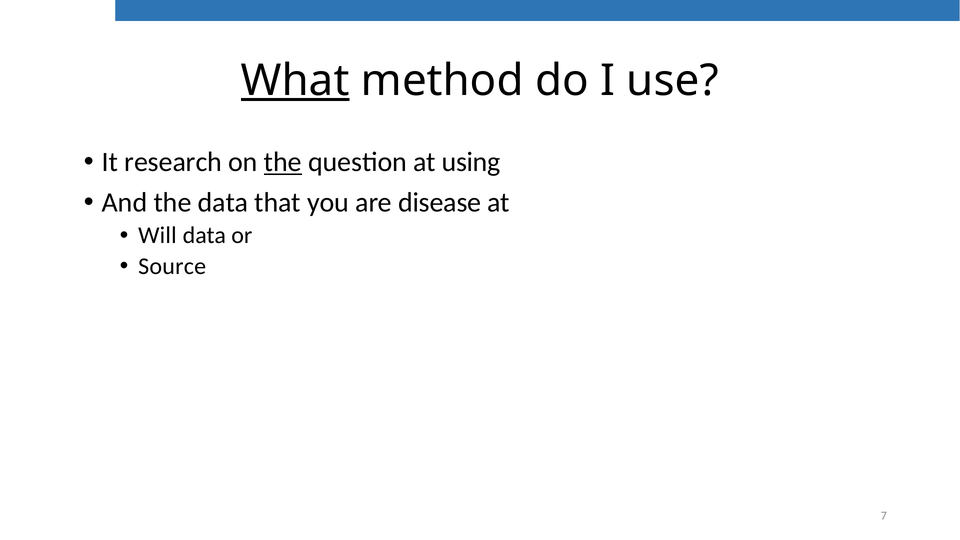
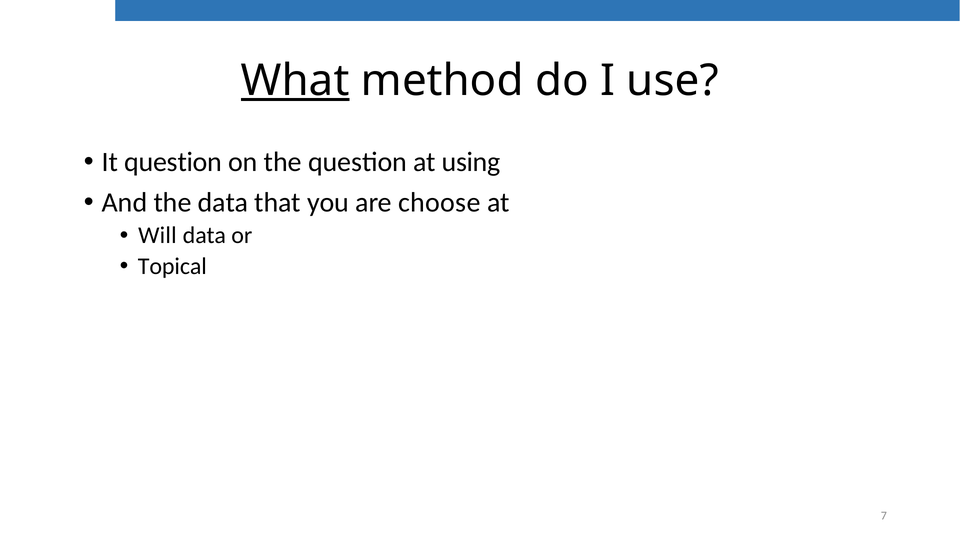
It research: research -> question (173, 162)
the underline: present -> none (283, 162)
disease: disease -> choose (439, 202)
Source: Source -> Topical (172, 266)
